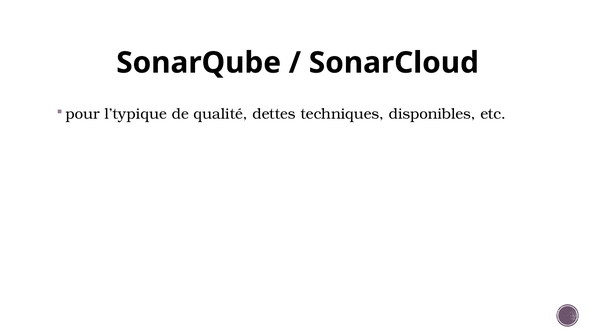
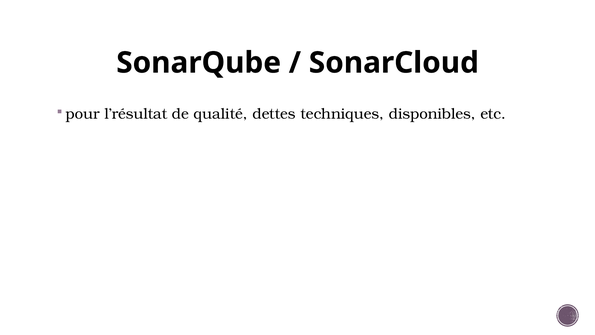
l’typique: l’typique -> l’résultat (136, 114)
